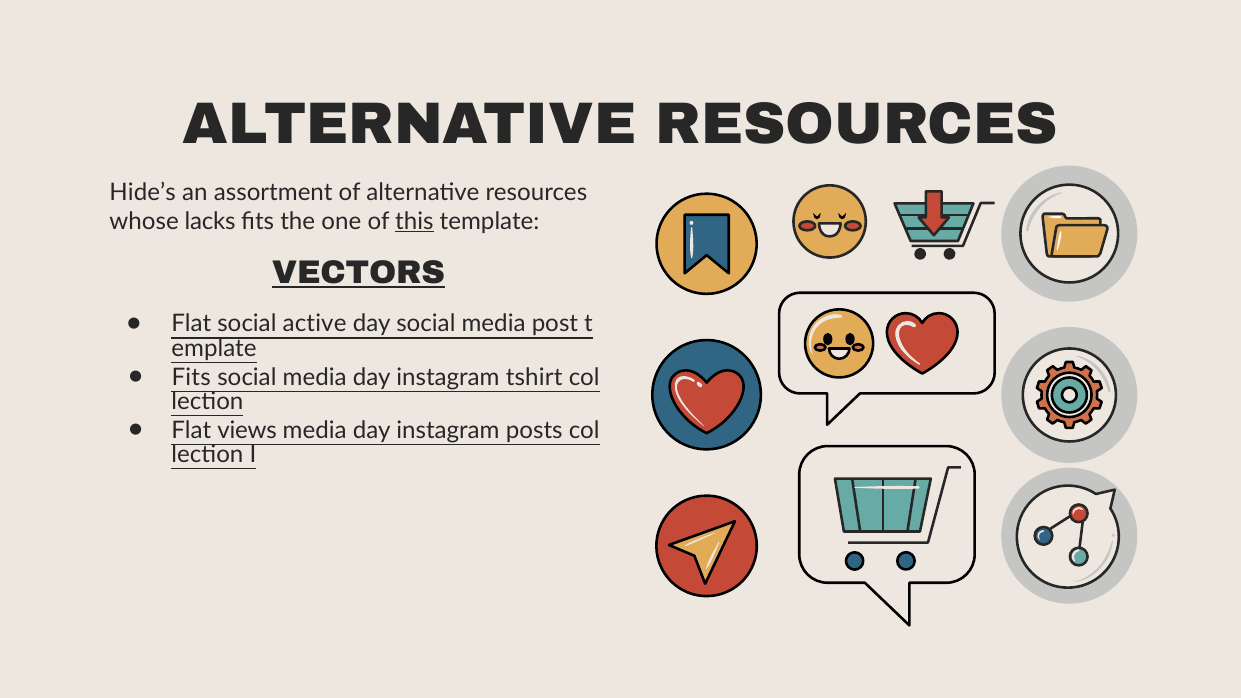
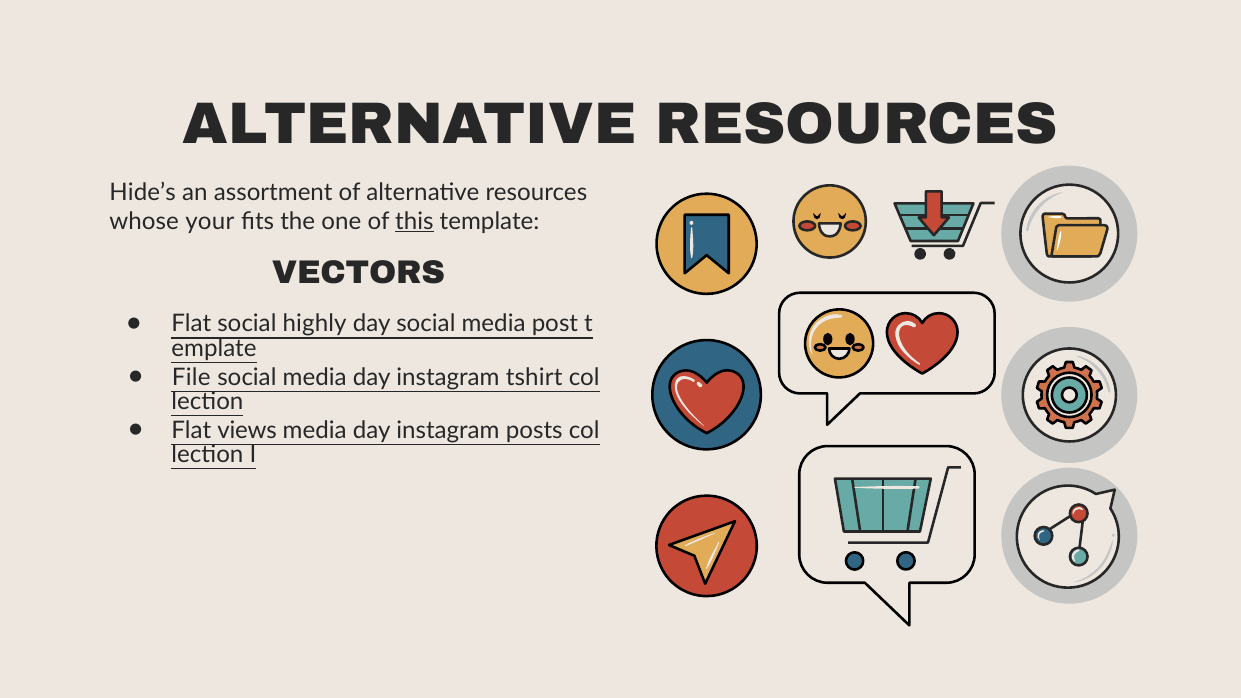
lacks: lacks -> your (210, 221)
VECTORS underline: present -> none (358, 273)
active: active -> highly (315, 324)
Fits: Fits -> File (191, 377)
